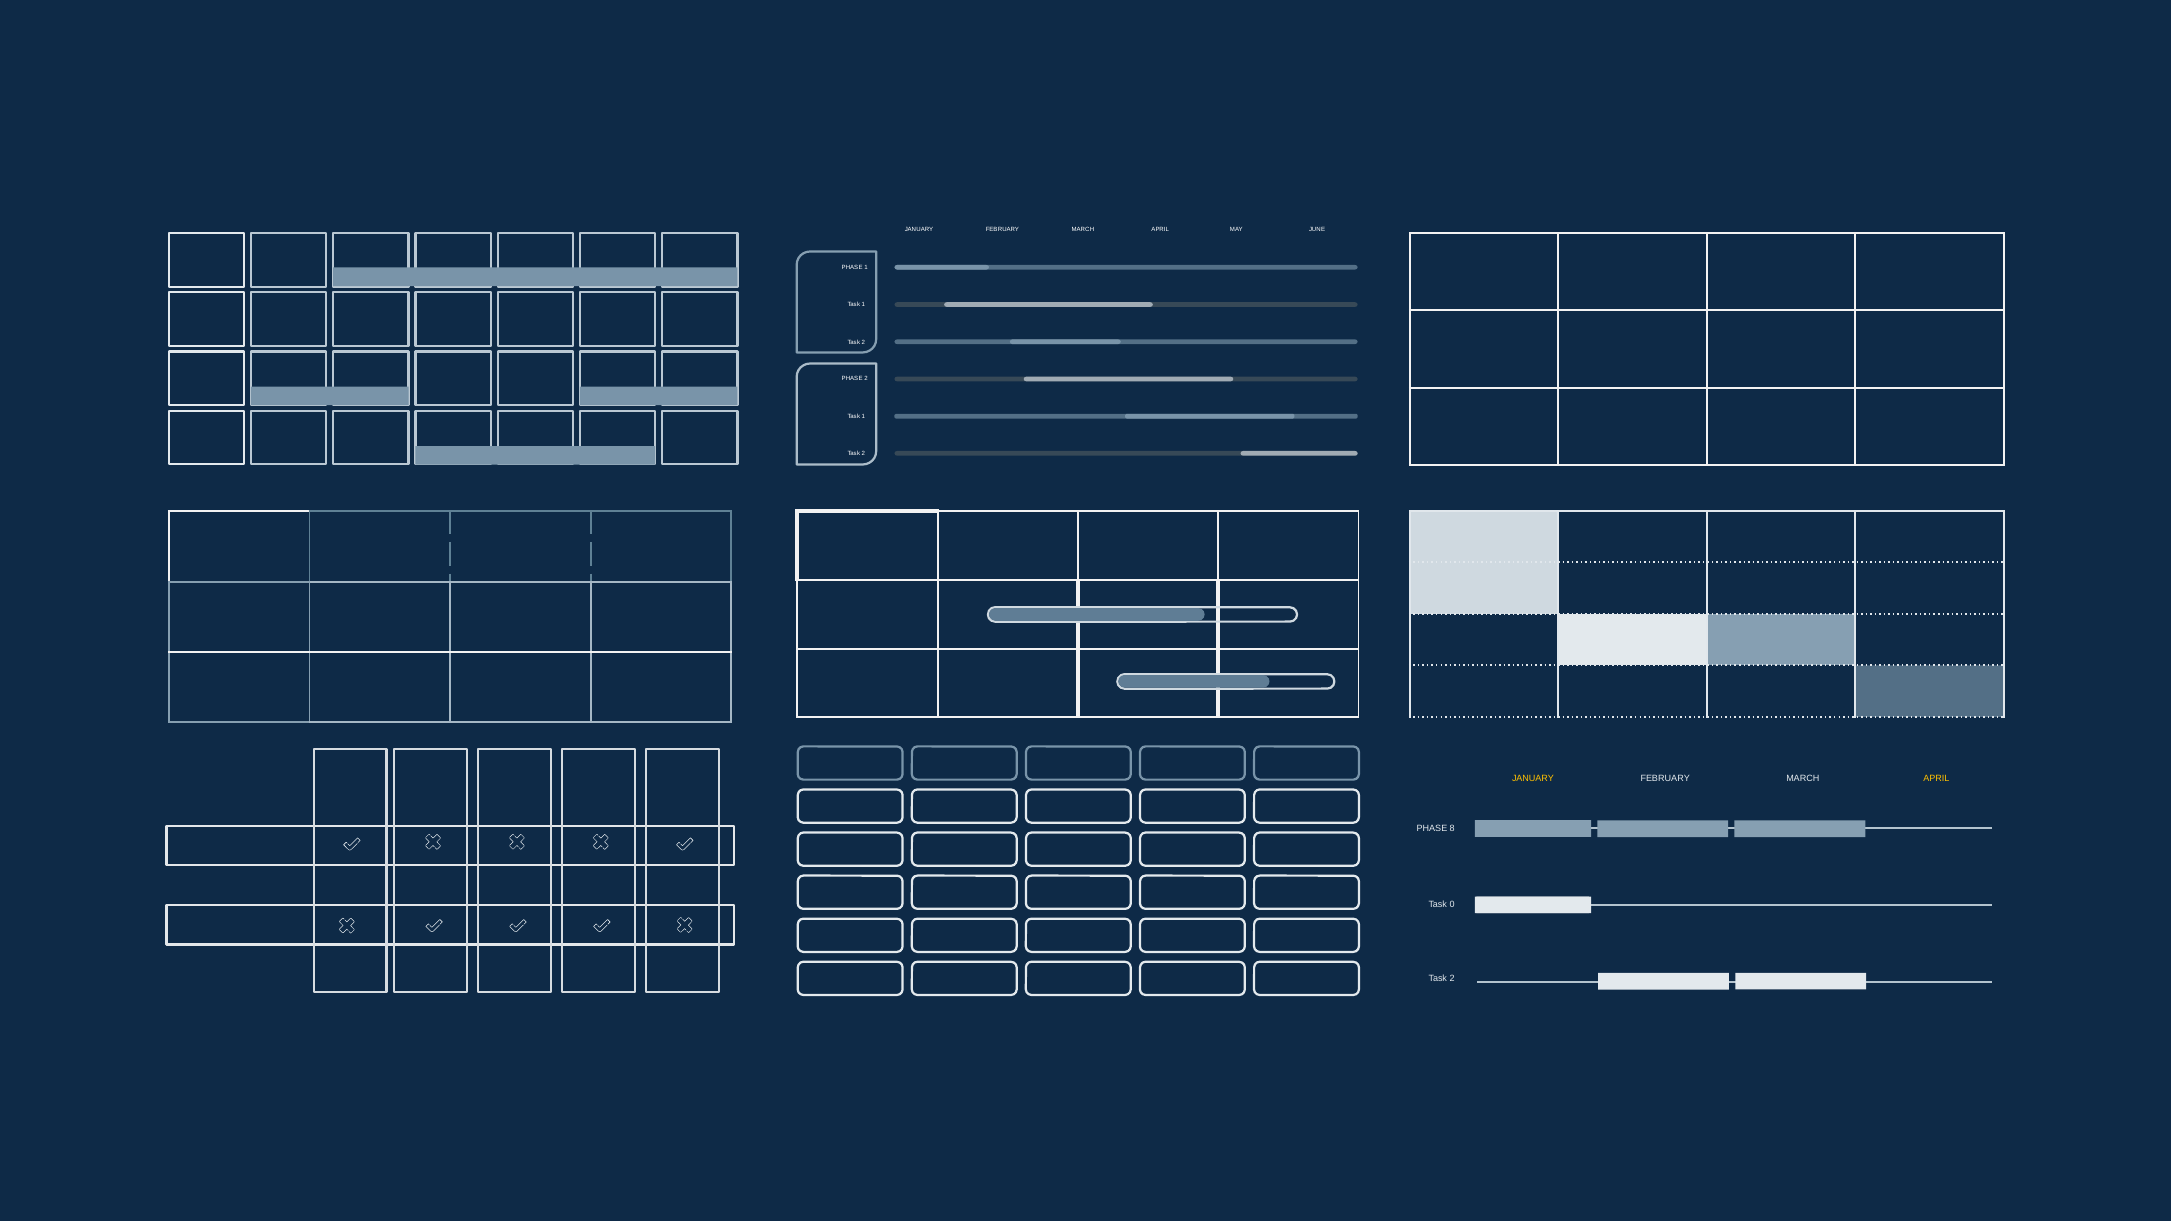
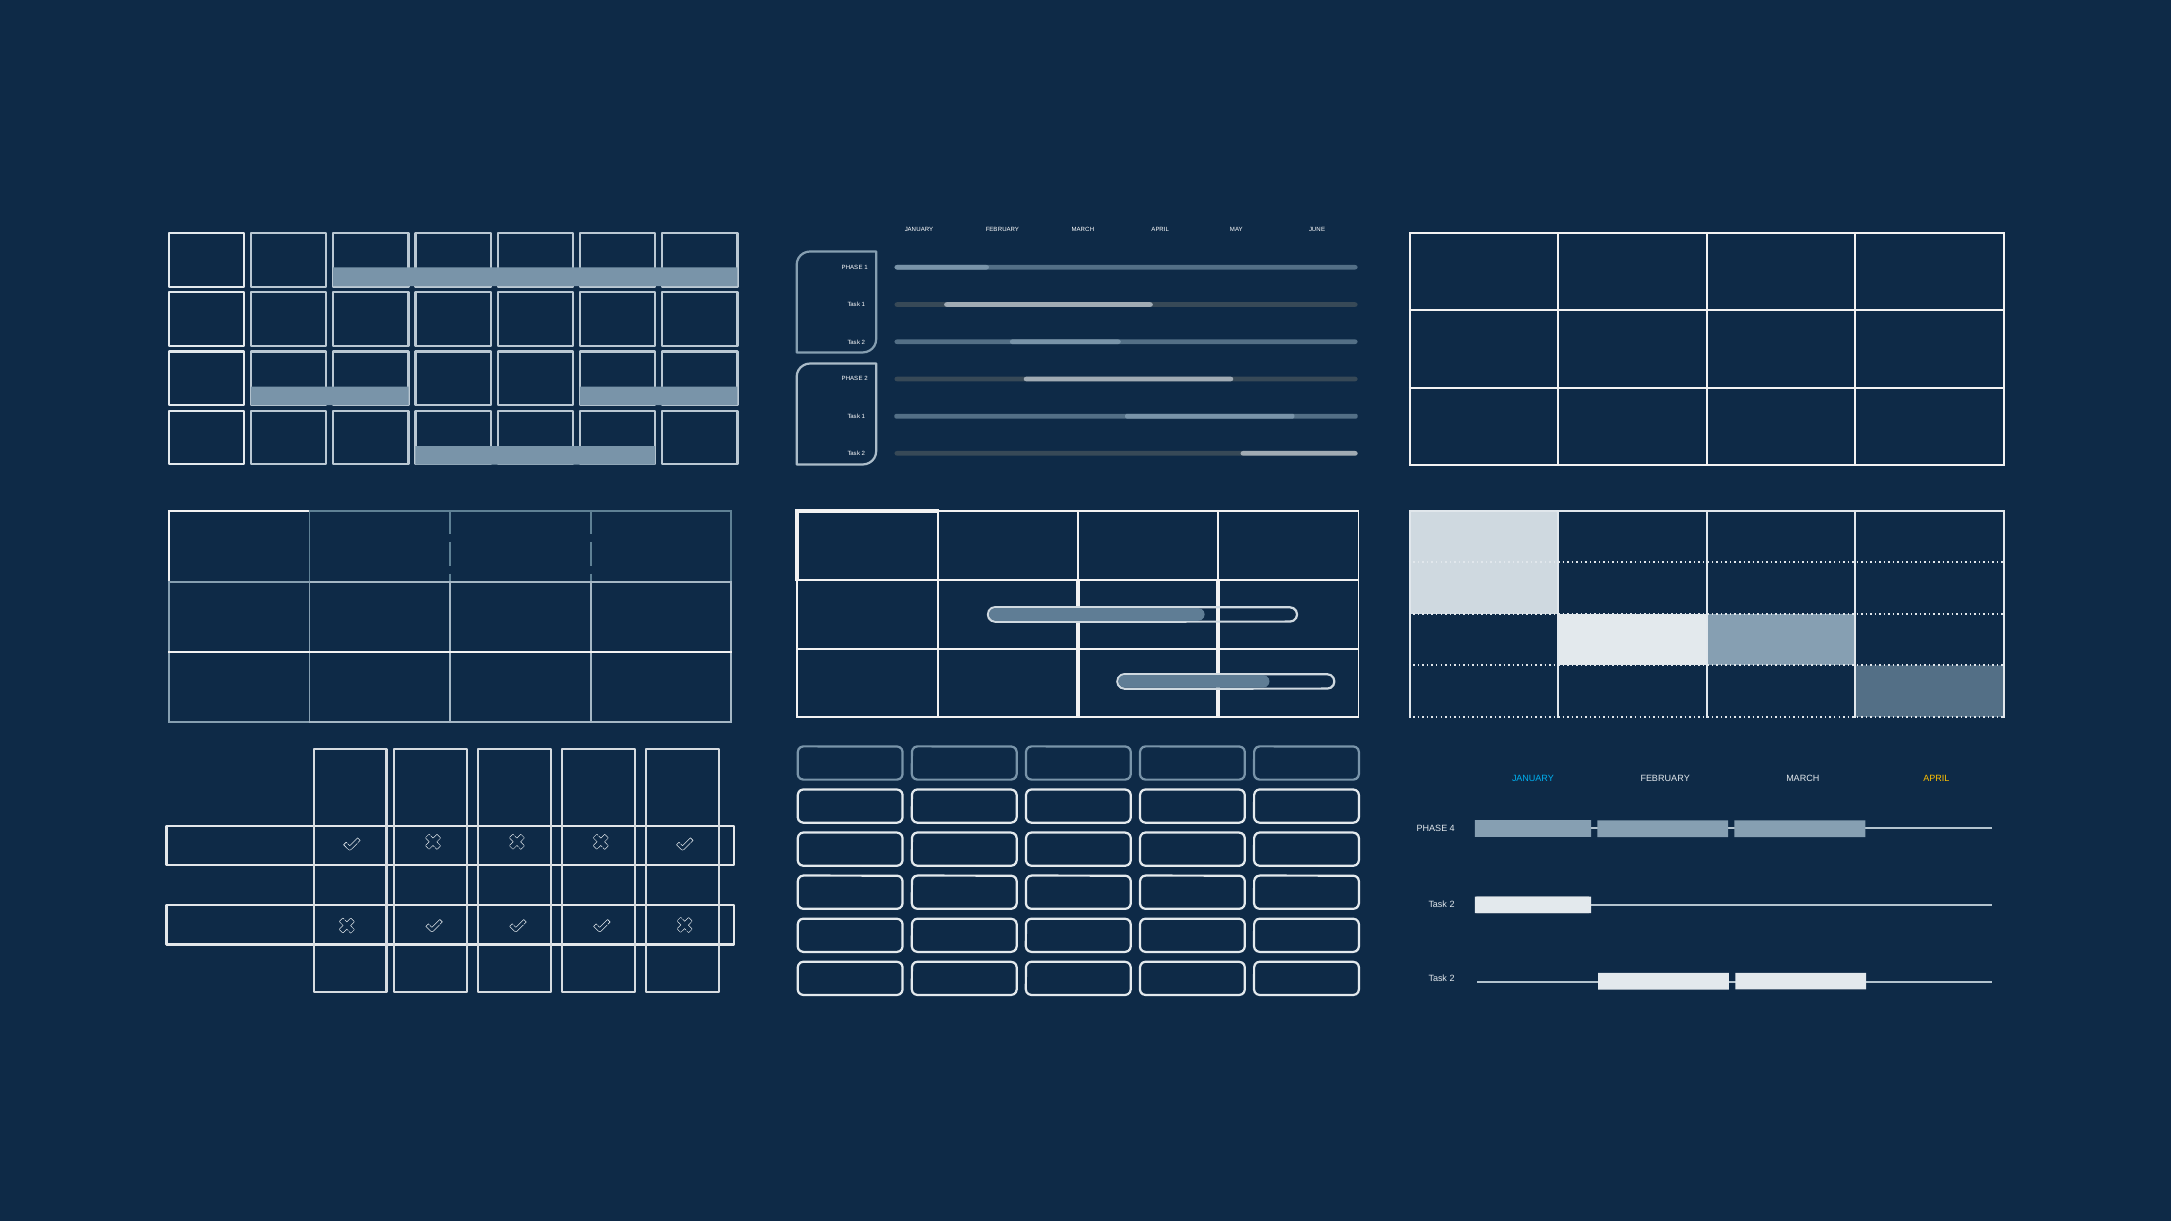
JANUARY colour: yellow -> light blue (1533, 779)
8: 8 -> 4 (1452, 829)
0: 0 -> 2 (1452, 904)
